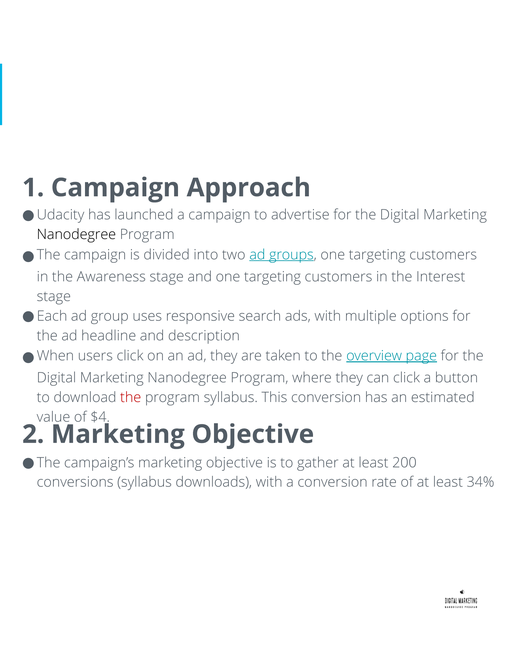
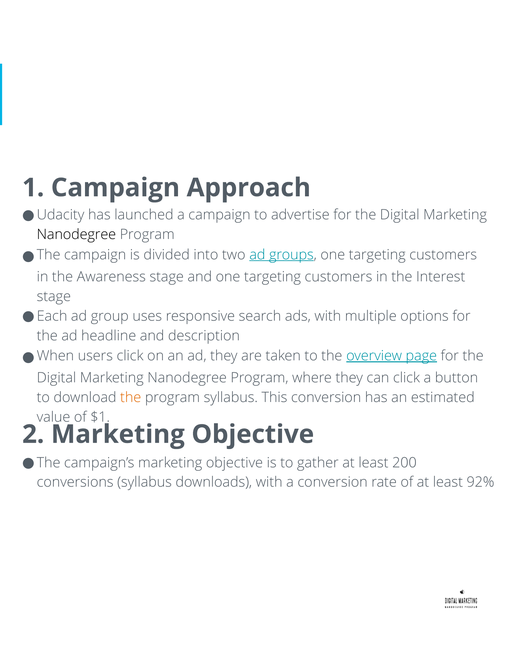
the colour: red -> orange (131, 397)
$4: $4 -> $1 (100, 417)
34%: 34% -> 92% (480, 482)
